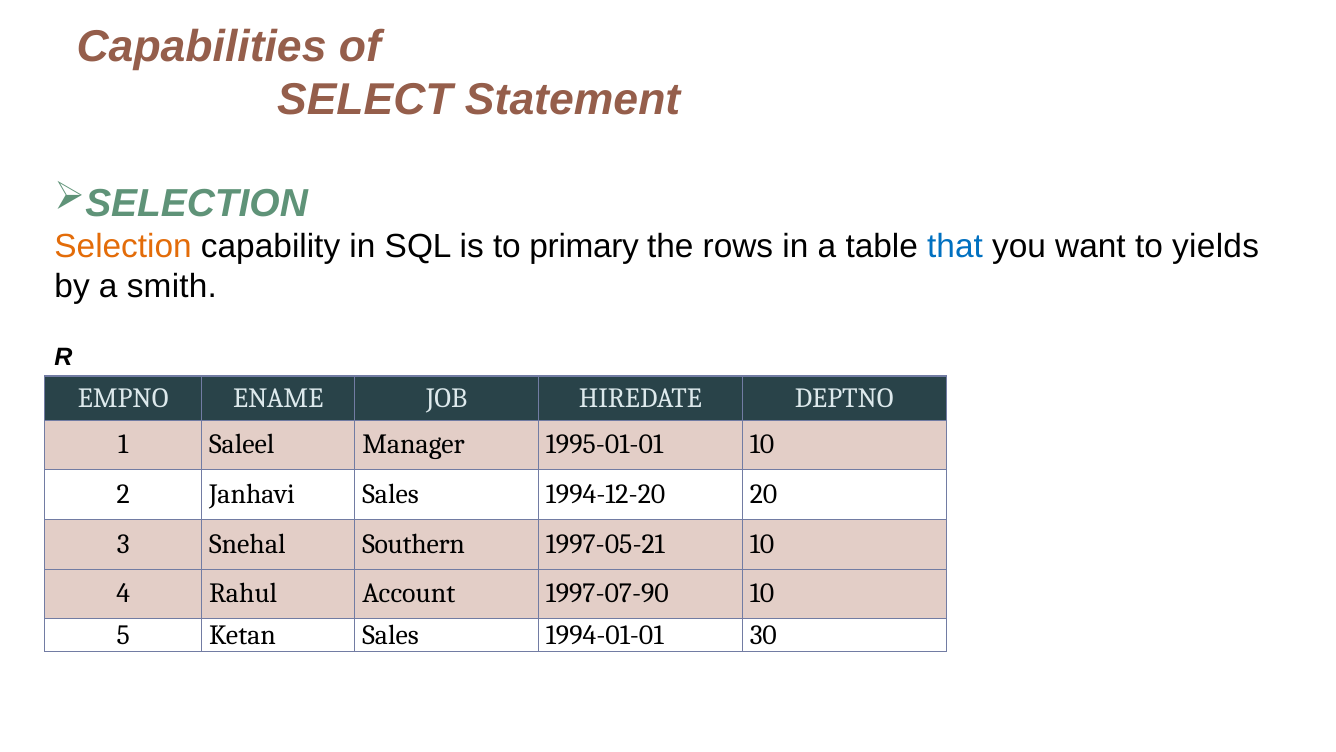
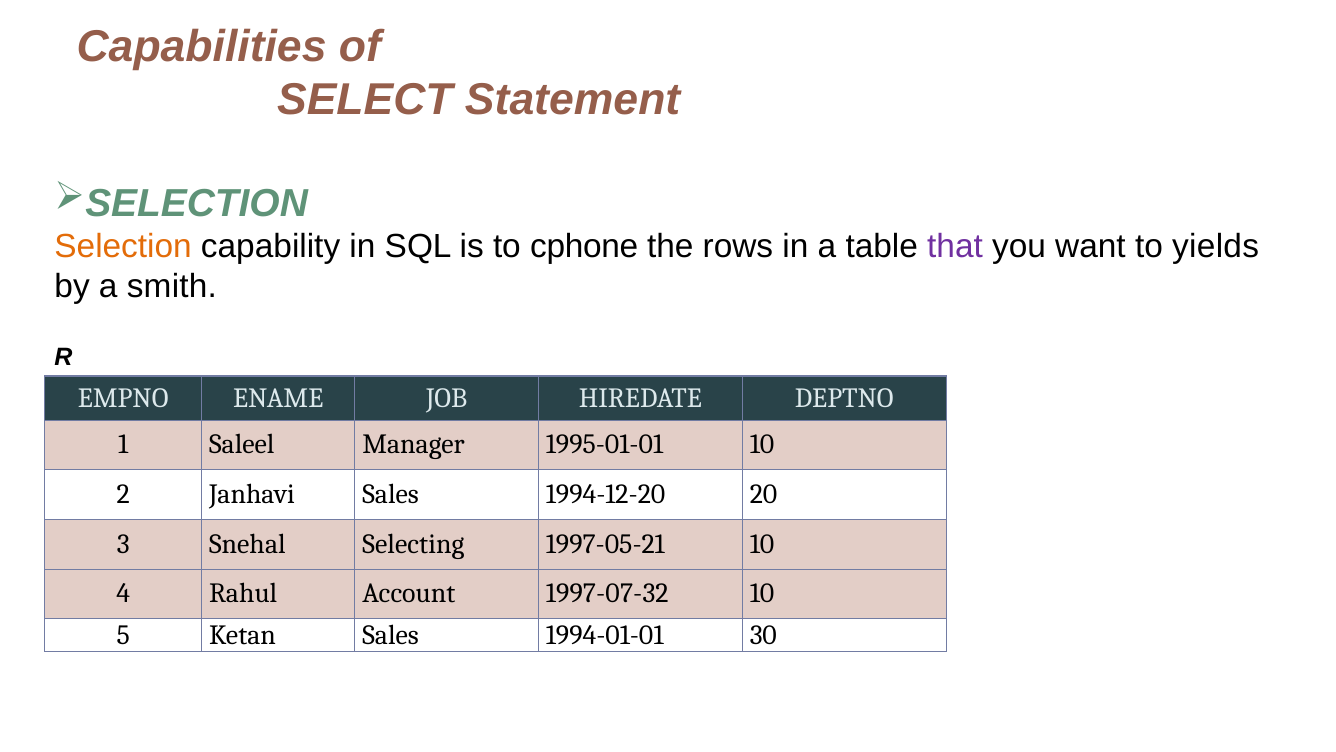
primary: primary -> cphone (584, 246)
that colour: blue -> purple (955, 246)
Southern: Southern -> Selecting (413, 544)
1997-07-90: 1997-07-90 -> 1997-07-32 (607, 593)
